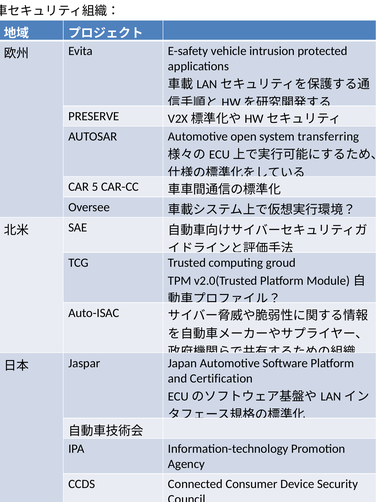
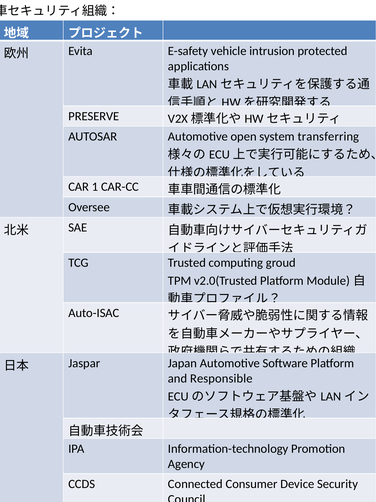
5: 5 -> 1 (95, 187)
Certification: Certification -> Responsible (221, 378)
